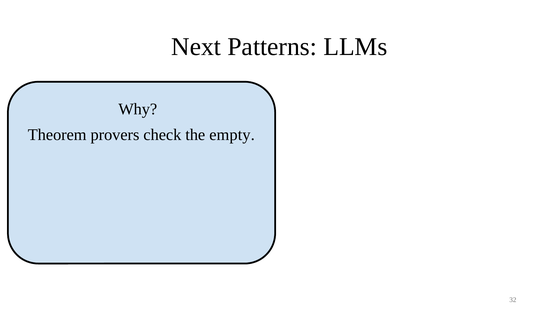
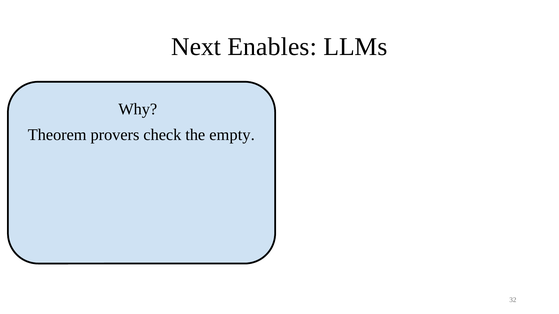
Patterns: Patterns -> Enables (272, 47)
